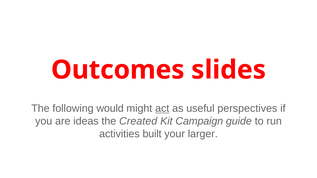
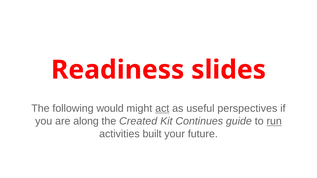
Outcomes: Outcomes -> Readiness (118, 70)
ideas: ideas -> along (86, 121)
Campaign: Campaign -> Continues (199, 121)
run underline: none -> present (274, 121)
larger: larger -> future (203, 134)
